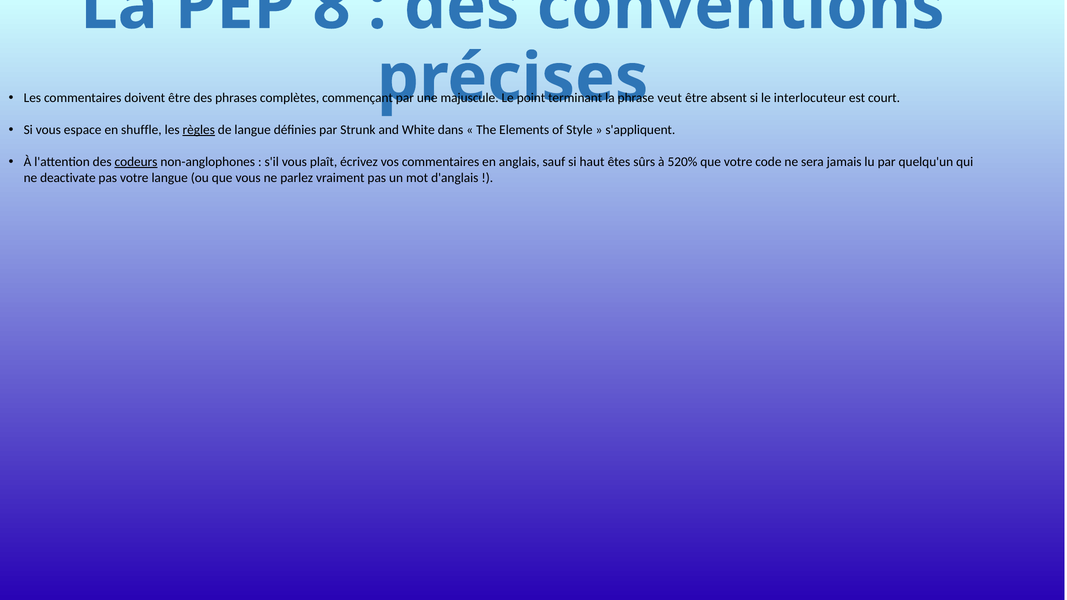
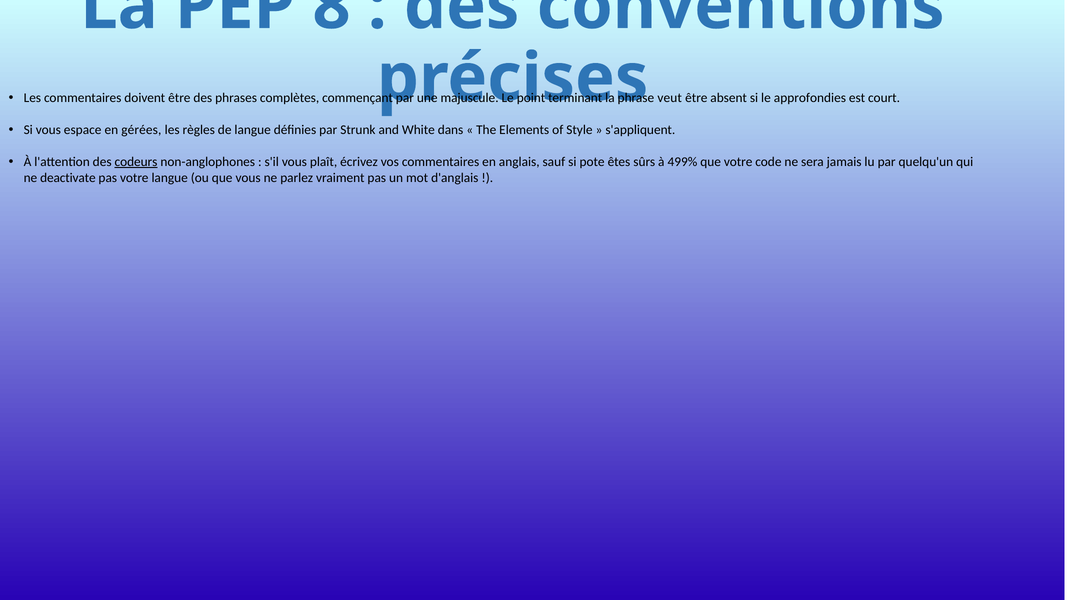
interlocuteur: interlocuteur -> approfondies (810, 98)
shuffle: shuffle -> gérées (141, 130)
règles underline: present -> none (199, 130)
haut: haut -> pote (592, 162)
520%: 520% -> 499% (682, 162)
